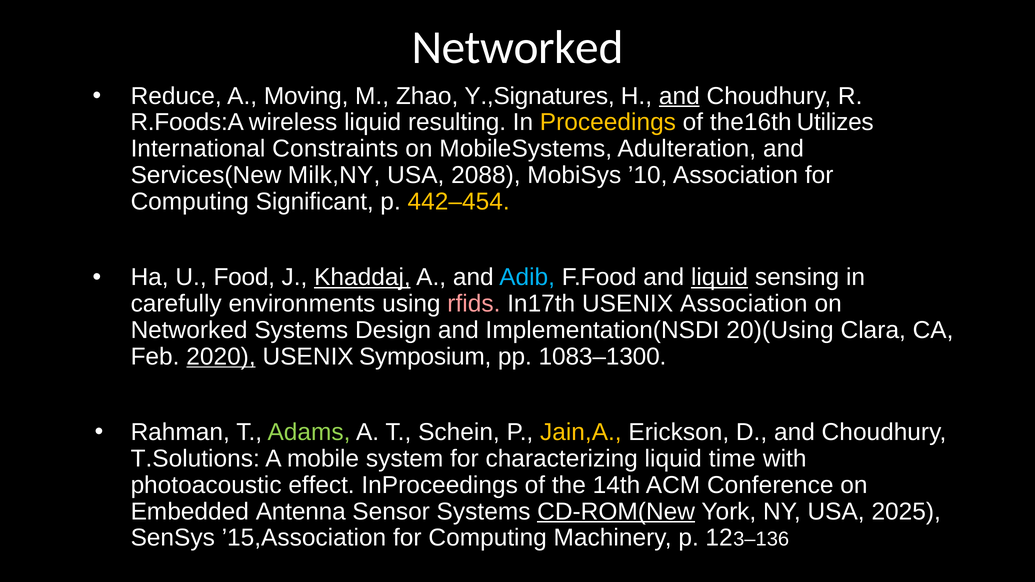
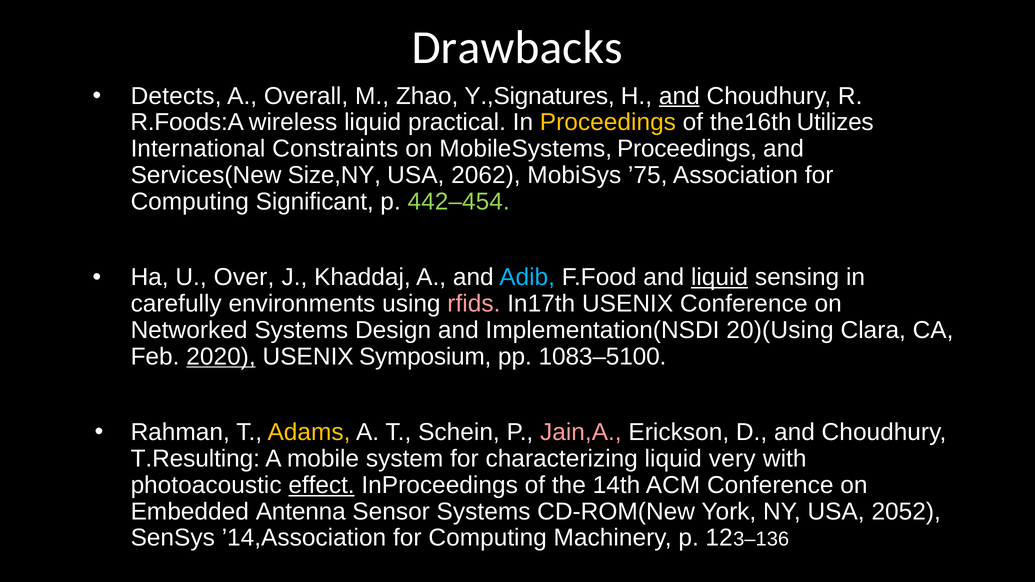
Networked: Networked -> Drawbacks (517, 48)
Reduce: Reduce -> Detects (176, 96)
Moving: Moving -> Overall (306, 96)
resulting: resulting -> practical (457, 122)
MobileSystems Adulteration: Adulteration -> Proceedings (687, 149)
Milk,NY: Milk,NY -> Size,NY (334, 175)
2088: 2088 -> 2062 (486, 175)
’10: ’10 -> ’75 (648, 175)
442–454 colour: yellow -> light green (459, 202)
Food: Food -> Over (244, 277)
Khaddaj underline: present -> none (362, 277)
USENIX Association: Association -> Conference (744, 304)
1083–1300: 1083–1300 -> 1083–5100 (603, 357)
Adams colour: light green -> yellow (309, 432)
Jain,A colour: yellow -> pink (581, 432)
T.Solutions: T.Solutions -> T.Resulting (195, 459)
time: time -> very (732, 459)
effect underline: none -> present (322, 485)
CD-ROM(New underline: present -> none (616, 512)
2025: 2025 -> 2052 (906, 512)
’15,Association: ’15,Association -> ’14,Association (304, 538)
